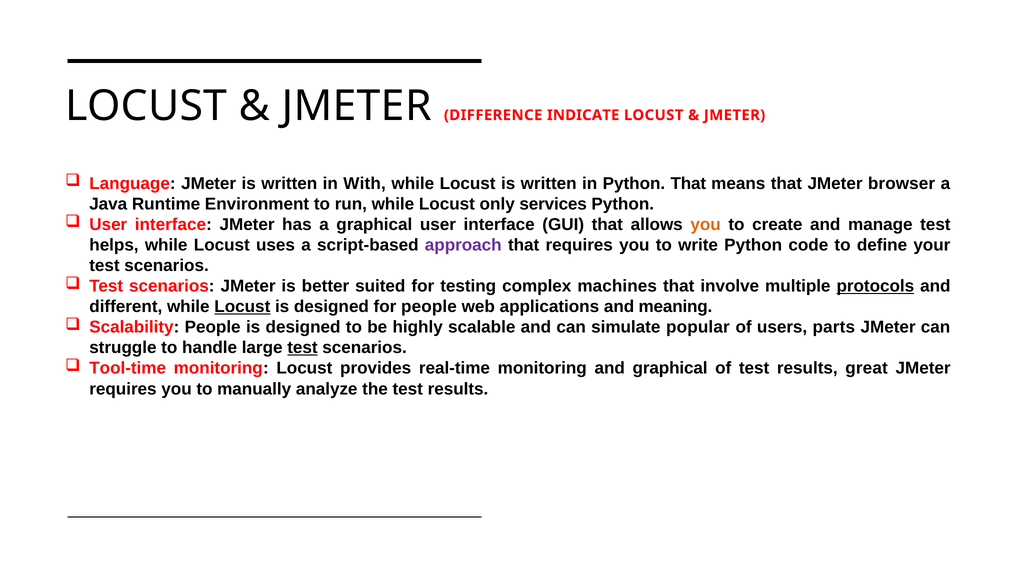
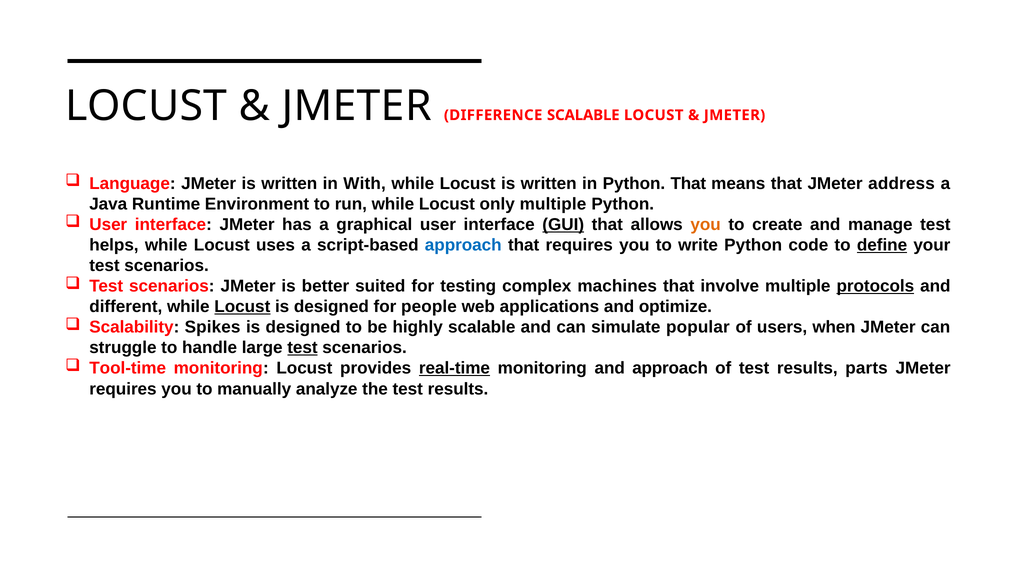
DIFFERENCE INDICATE: INDICATE -> SCALABLE (583, 115)
browser: browser -> address (902, 183)
only services: services -> multiple (553, 204)
GUI underline: none -> present (563, 224)
approach colour: purple -> blue (463, 245)
define underline: none -> present (882, 245)
meaning: meaning -> optimize (675, 307)
Scalability People: People -> Spikes (213, 327)
parts: parts -> when (834, 327)
real-time underline: none -> present (454, 368)
and graphical: graphical -> approach (670, 368)
great: great -> parts (867, 368)
